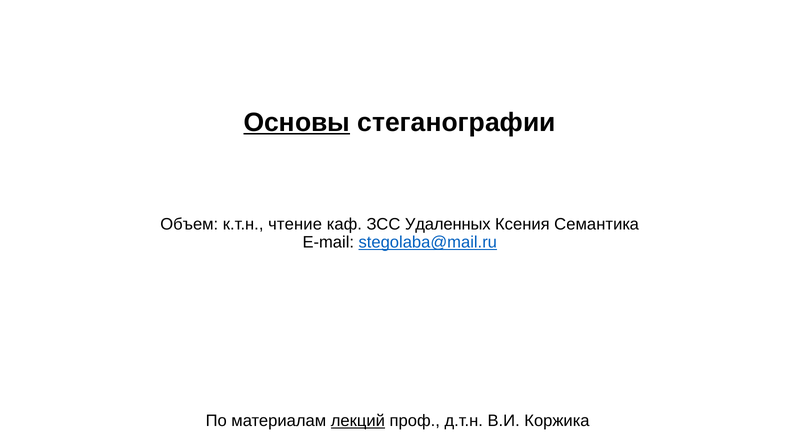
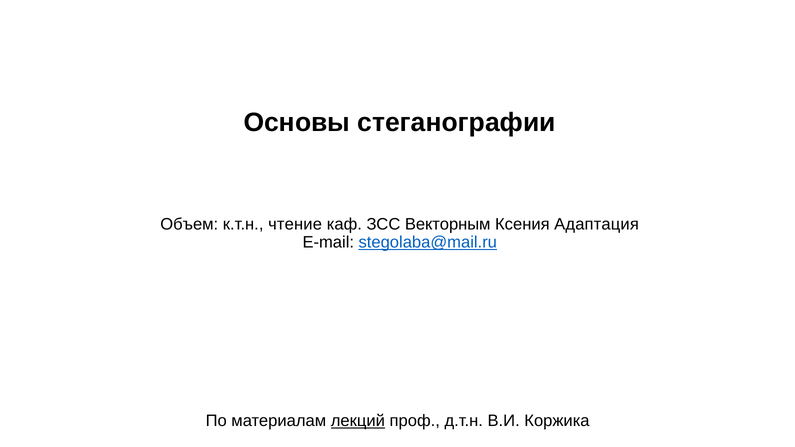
Основы underline: present -> none (297, 122)
Удаленных: Удаленных -> Векторным (448, 224)
Семантика: Семантика -> Адаптация (597, 224)
